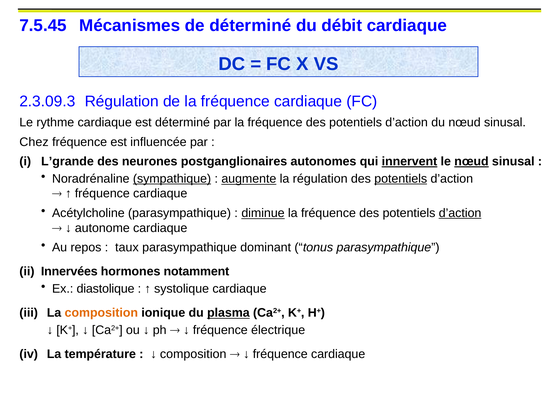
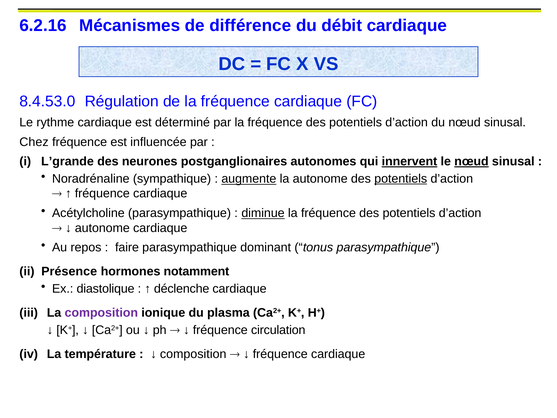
7.5.45: 7.5.45 -> 6.2.16 (43, 26)
de déterminé: déterminé -> différence (250, 26)
2.3.09.3: 2.3.09.3 -> 8.4.53.0 (47, 101)
sympathique underline: present -> none (172, 179)
la régulation: régulation -> autonome (320, 179)
d’action underline: present -> none (460, 213)
taux: taux -> faire (127, 247)
Innervées: Innervées -> Présence (69, 271)
systolique: systolique -> déclenche (182, 289)
composition colour: orange -> purple (101, 313)
plasma underline: present -> none (228, 313)
électrique: électrique -> circulation (278, 330)
